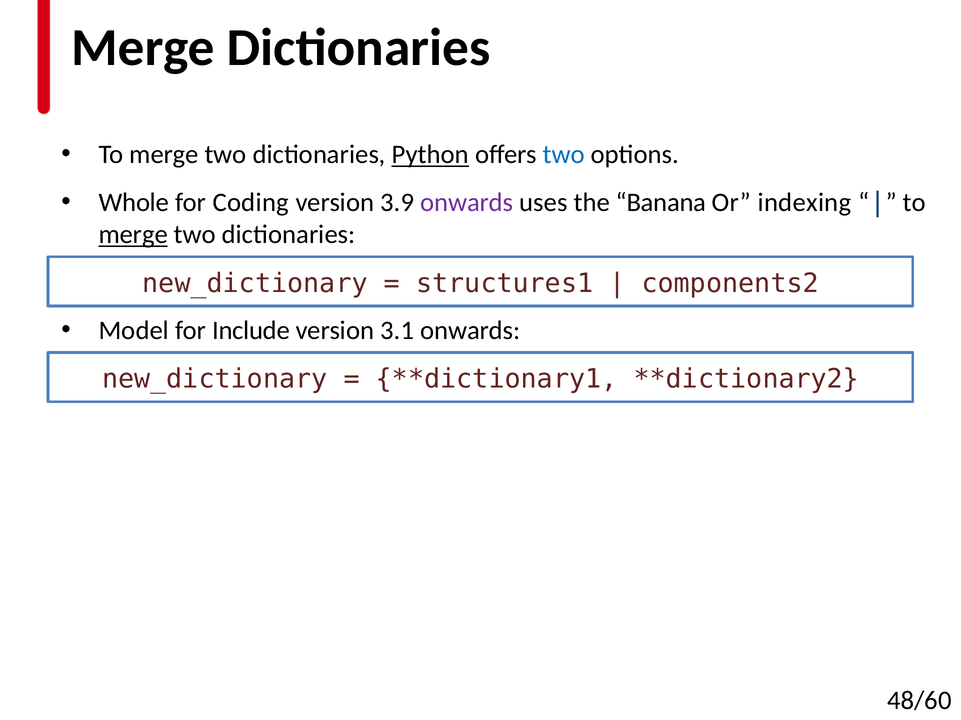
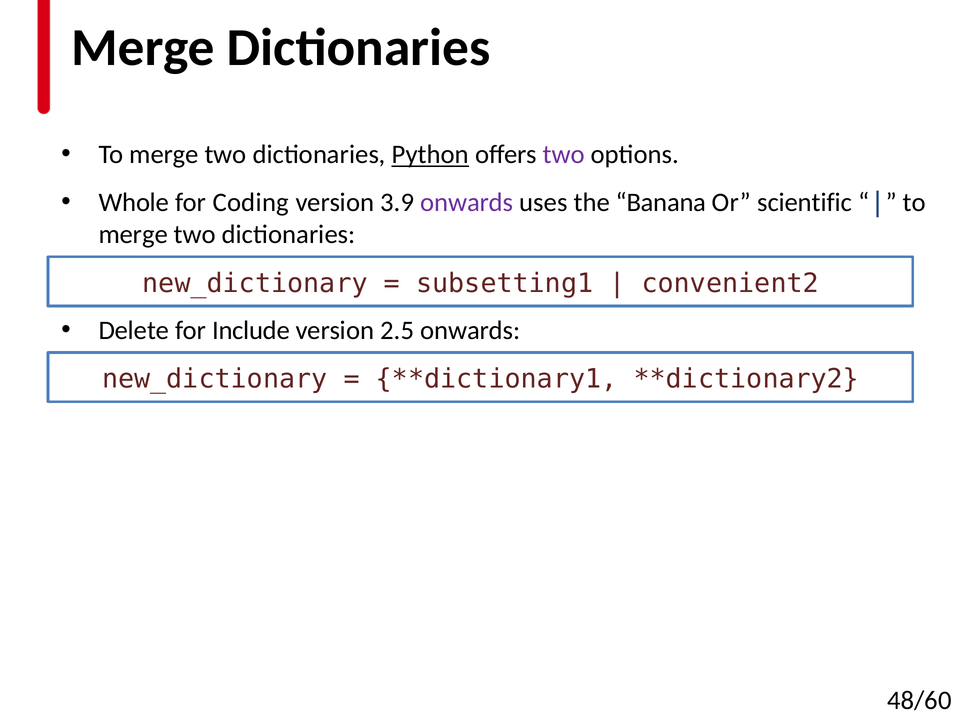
two colour: blue -> purple (564, 155)
indexing: indexing -> scientific (805, 203)
merge underline: present -> none (133, 235)
structures1: structures1 -> subsetting1 (505, 283)
components2: components2 -> convenient2 (730, 283)
Model: Model -> Delete (134, 331)
3.1: 3.1 -> 2.5 (397, 331)
